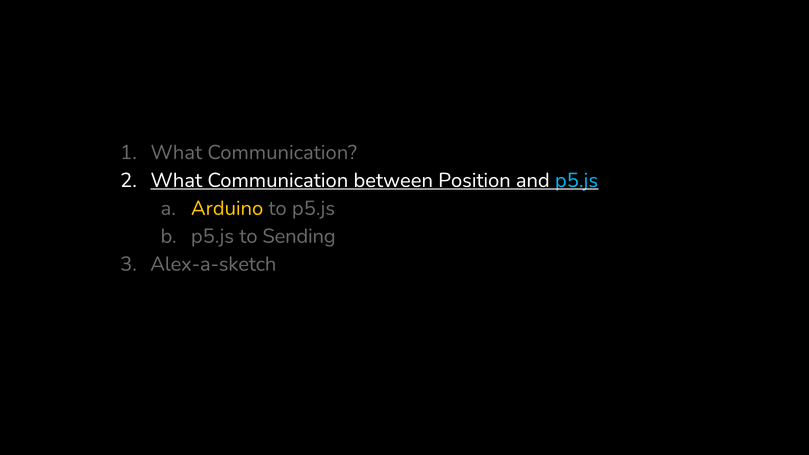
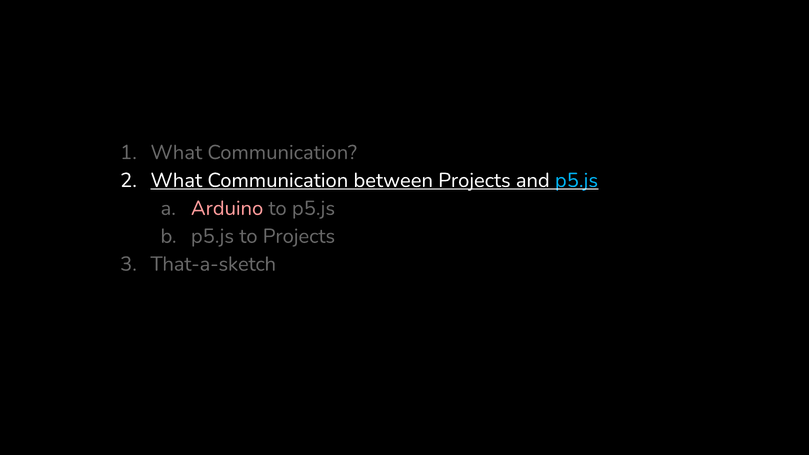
between Position: Position -> Projects (474, 180)
Arduino colour: yellow -> pink (227, 208)
to Sending: Sending -> Projects (299, 236)
Alex-a-sketch: Alex-a-sketch -> That-a-sketch (213, 264)
